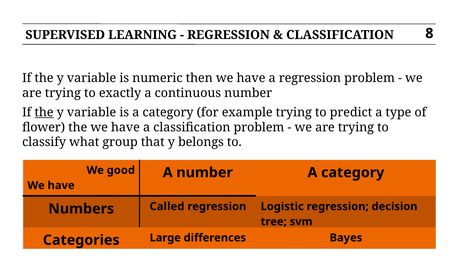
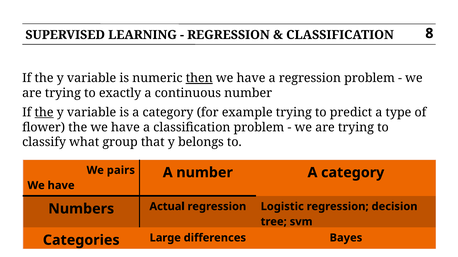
then underline: none -> present (199, 78)
good: good -> pairs (121, 170)
Called: Called -> Actual (167, 207)
